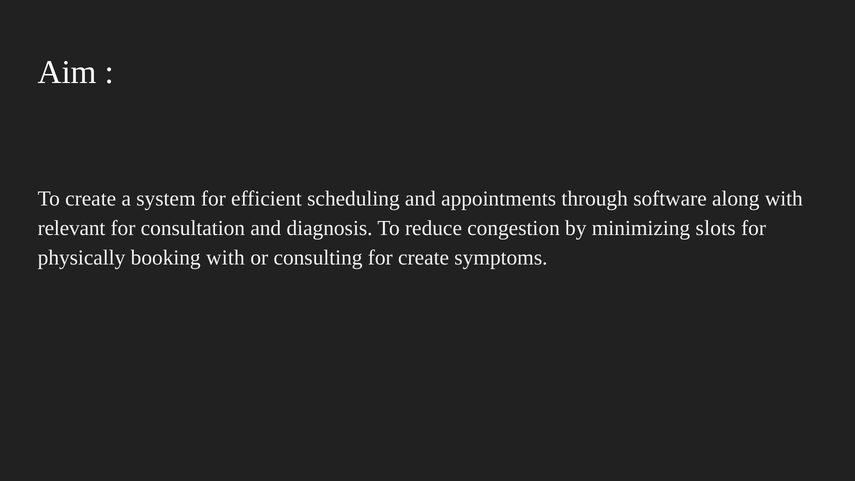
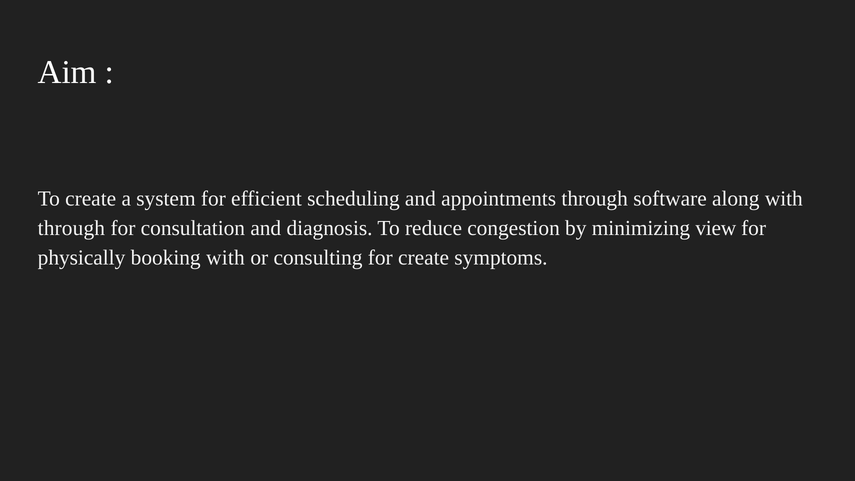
relevant: relevant -> through (71, 228)
slots: slots -> view (716, 228)
